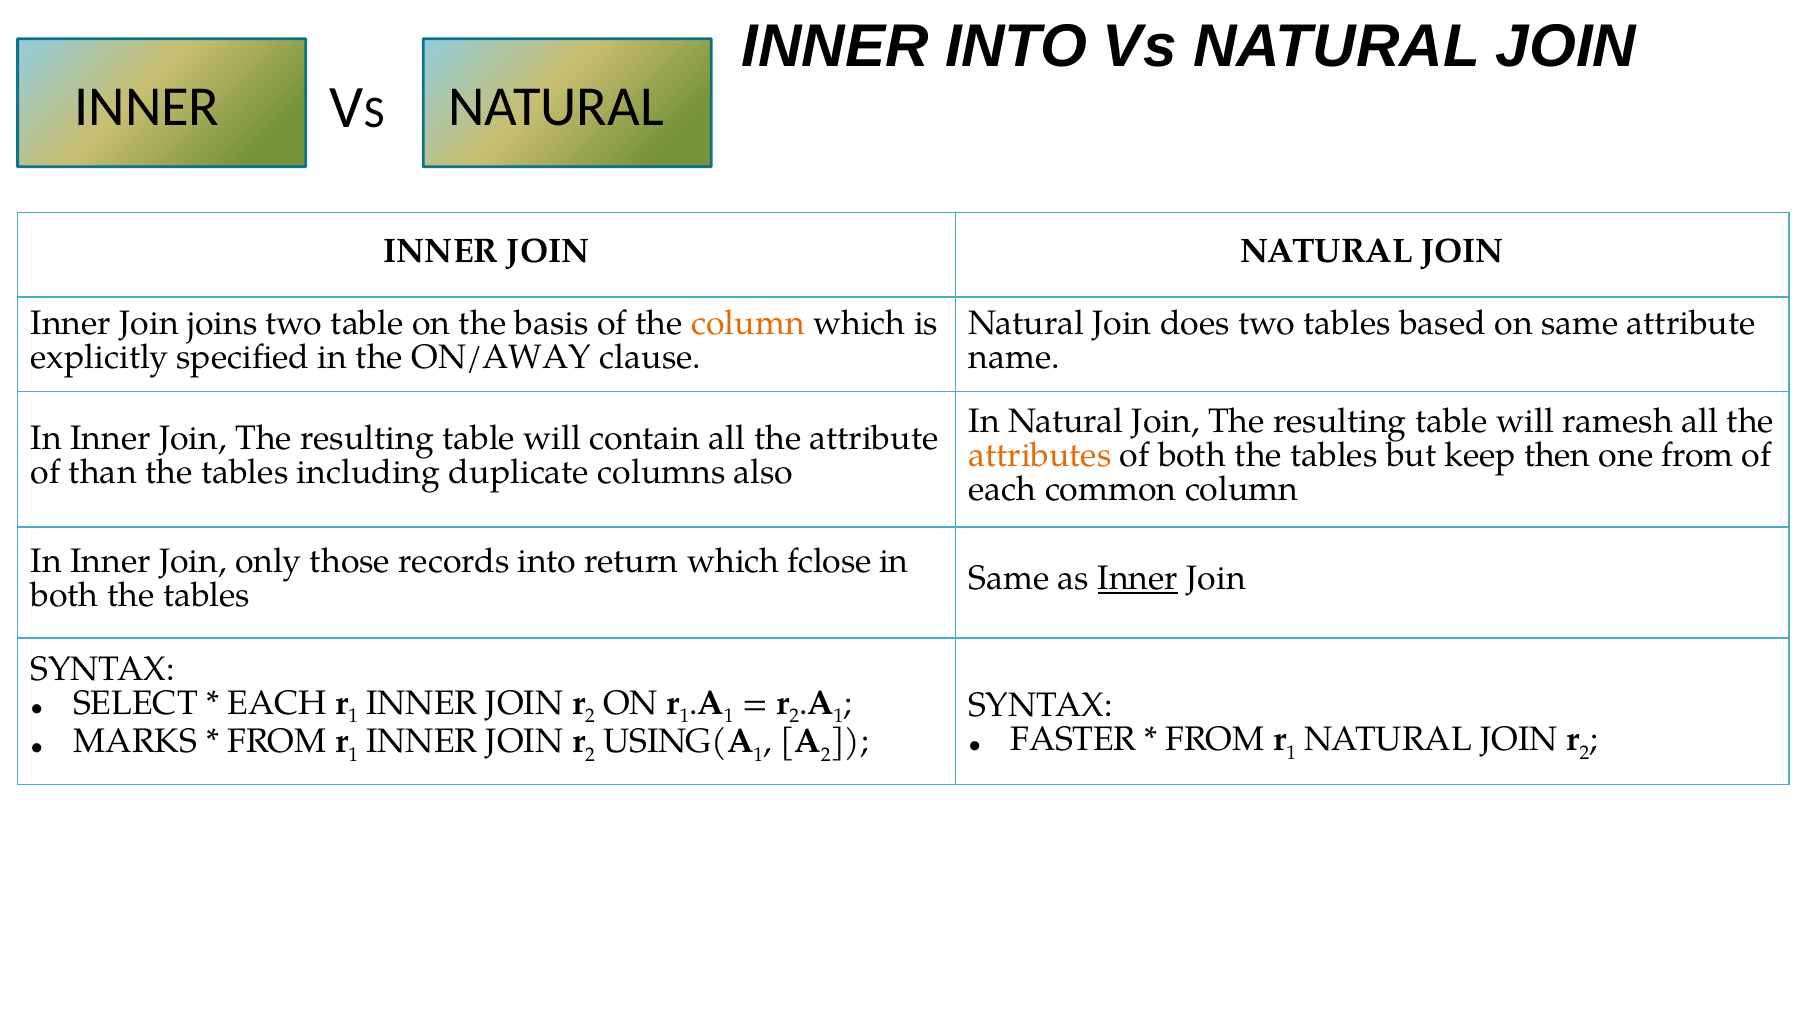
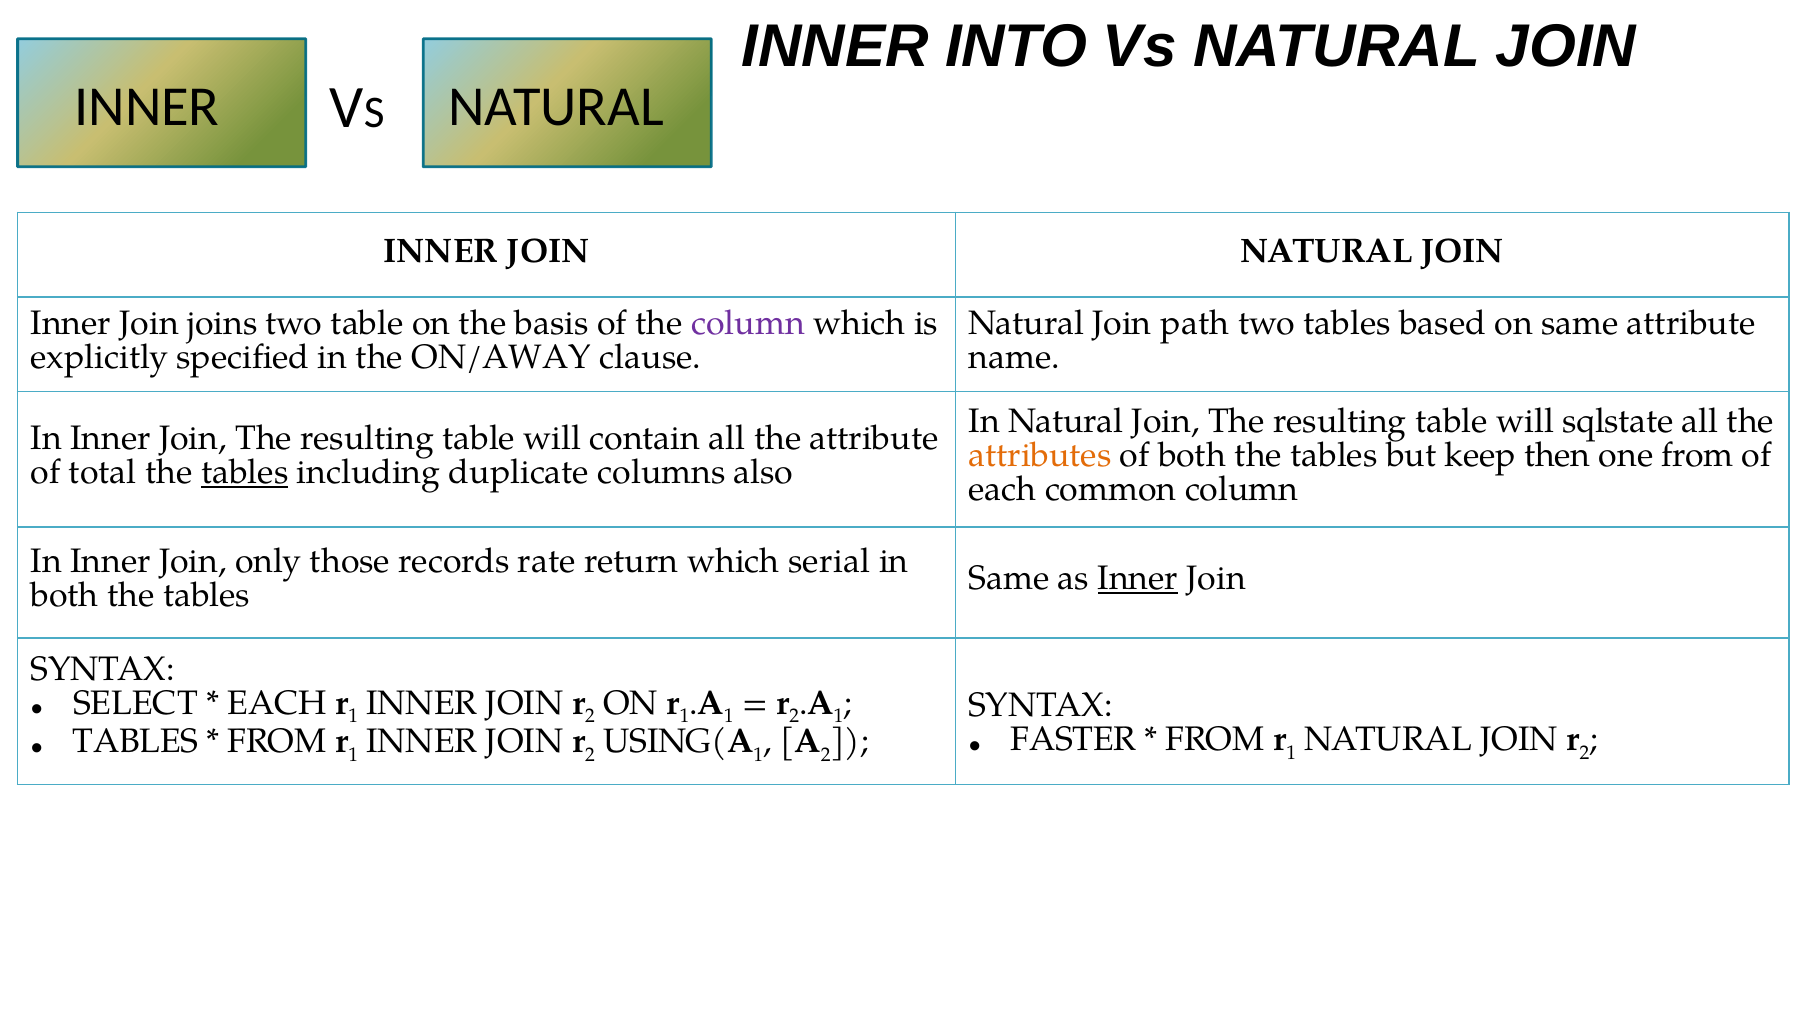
column colour: orange -> purple (748, 323)
does: does -> path (1195, 323)
ramesh: ramesh -> sqlstate (1618, 421)
than: than -> total (103, 472)
tables underline: none -> present (245, 472)
records into: into -> rate (547, 561)
fclose: fclose -> serial (829, 561)
MARKS: MARKS -> TABLES (136, 741)
